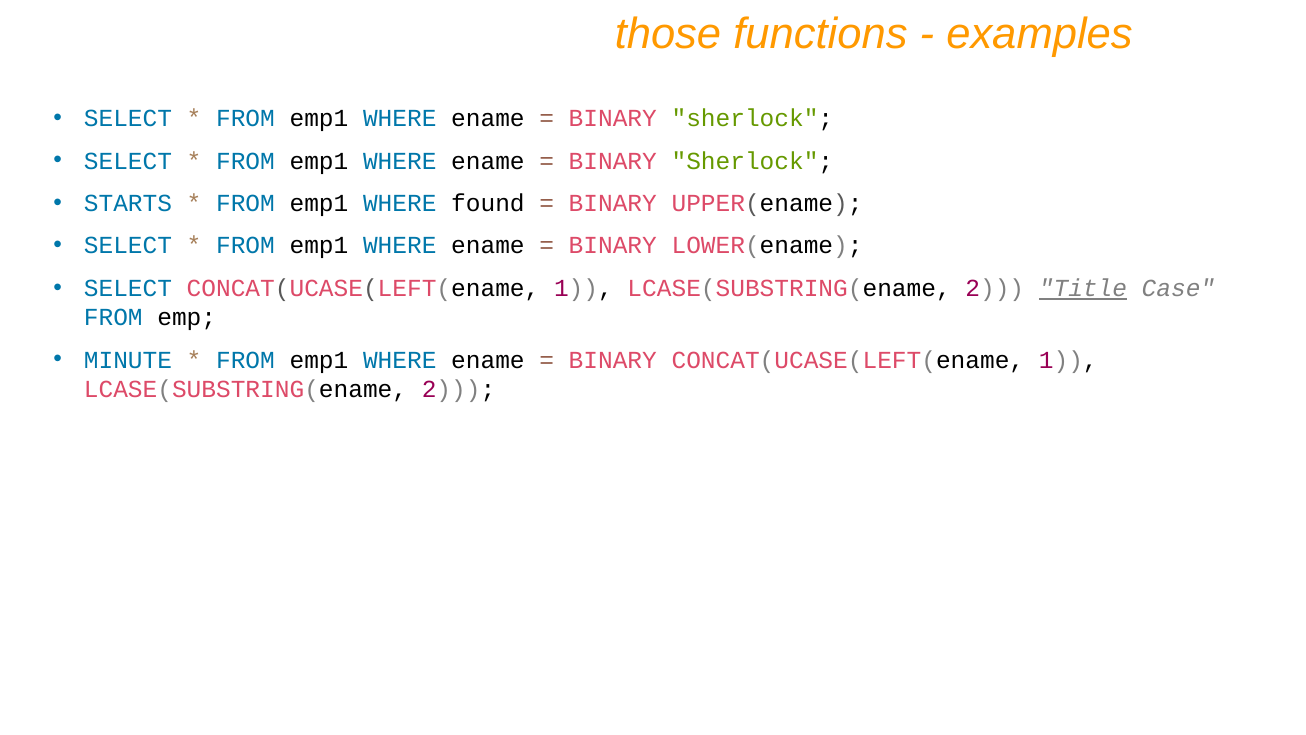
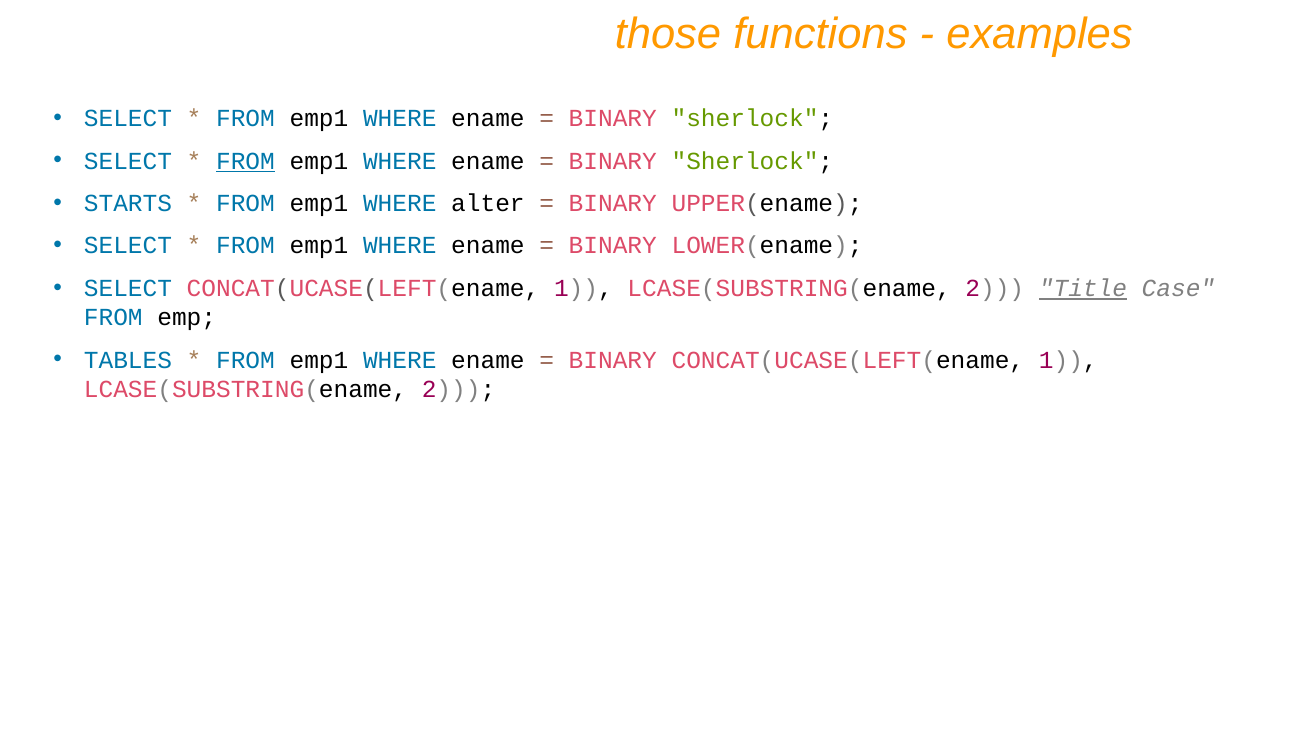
FROM underline: none -> present (245, 161)
found: found -> alter (488, 203)
MINUTE: MINUTE -> TABLES (128, 360)
